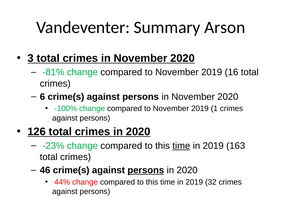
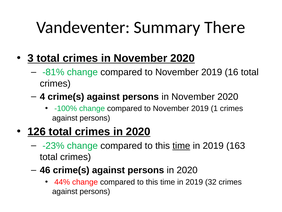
Arson: Arson -> There (225, 27)
6: 6 -> 4 (42, 97)
persons underline: present -> none (146, 170)
